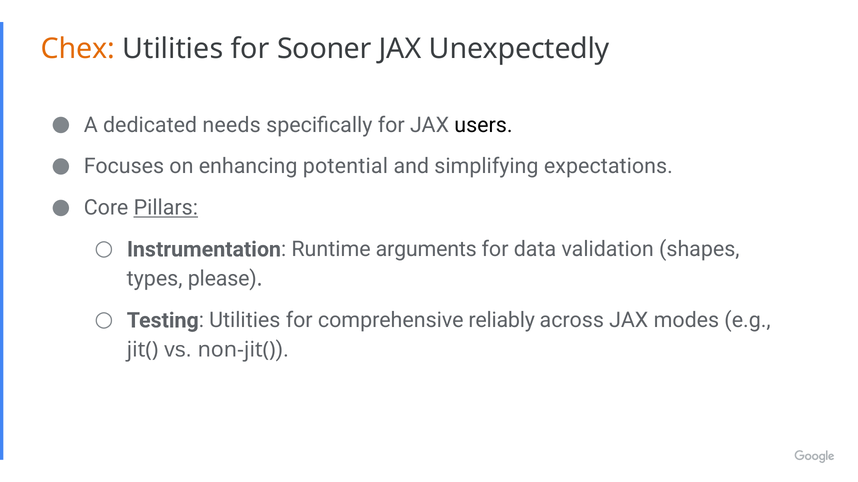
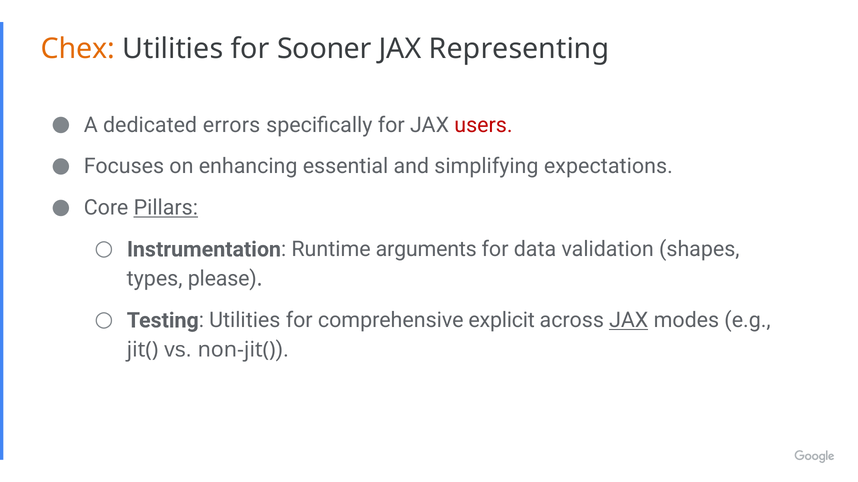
Unexpectedly: Unexpectedly -> Representing (519, 49)
needs: needs -> errors (232, 125)
users colour: black -> red (483, 125)
potential: potential -> essential (346, 167)
reliably: reliably -> explicit (502, 321)
JAX underline: none -> present (629, 321)
